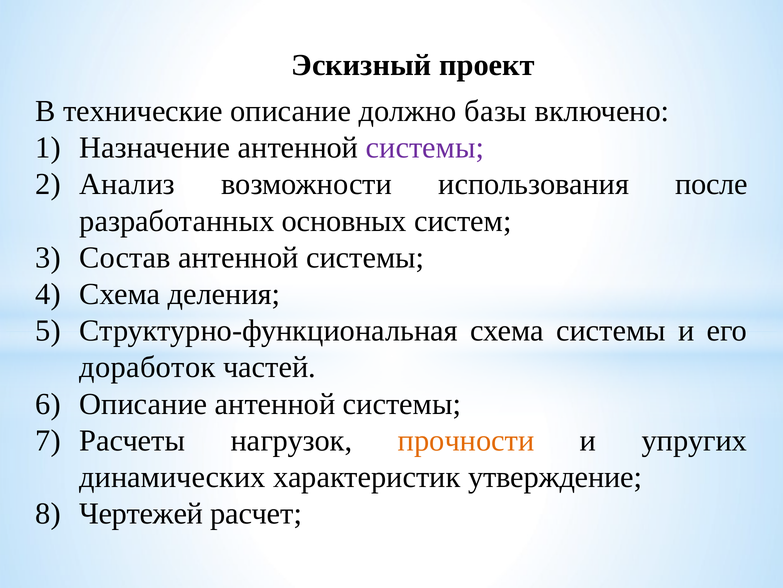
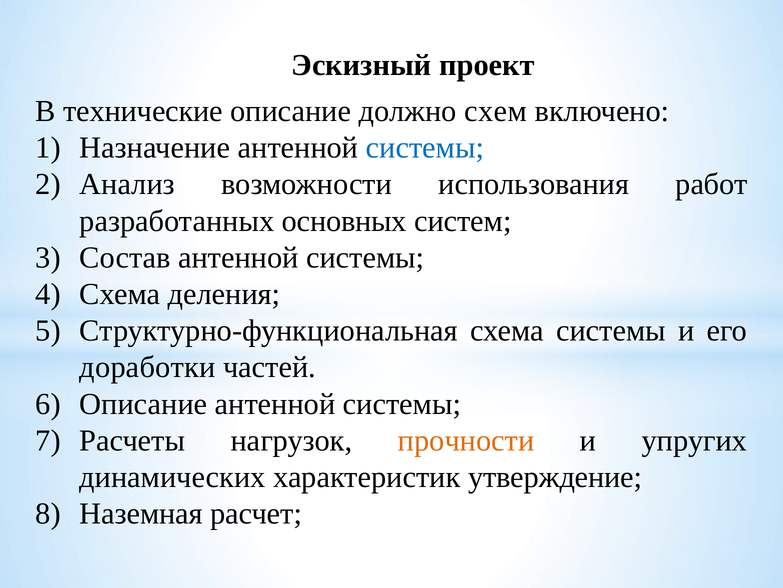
базы: базы -> схем (496, 111)
системы colour: purple -> blue (425, 148)
после: после -> работ (712, 184)
доработок: доработок -> доработки (147, 367)
Чертежей: Чертежей -> Наземная (141, 513)
